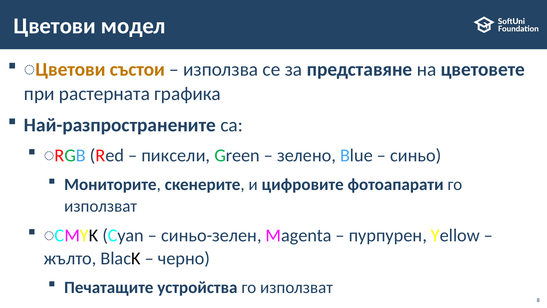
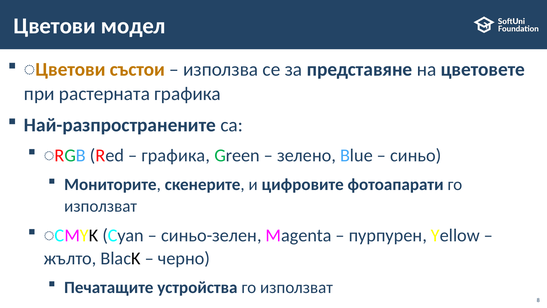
пиксели: пиксели -> графика (176, 155)
